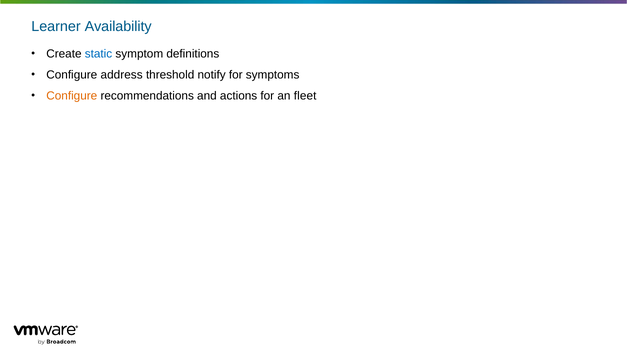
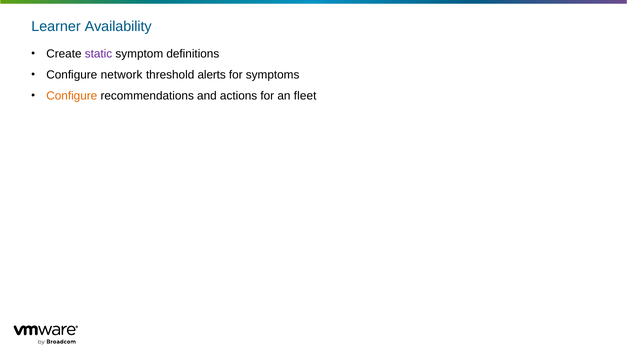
static colour: blue -> purple (99, 54)
address: address -> network (122, 75)
notify: notify -> alerts (212, 75)
